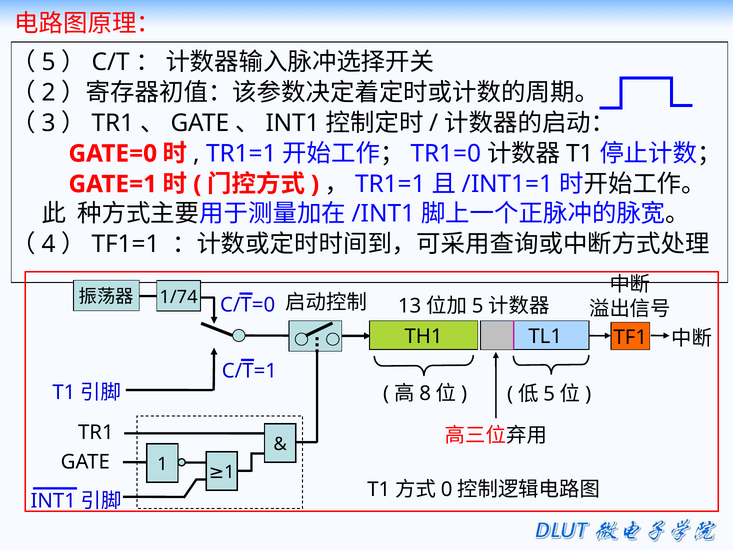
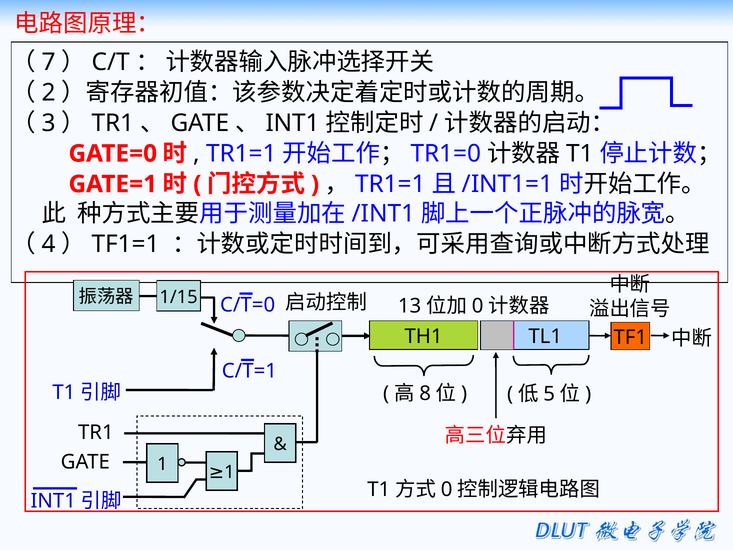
5: 5 -> 7 (49, 62)
1/74: 1/74 -> 1/15 (179, 297)
5: 5 -> 0 (478, 306)
